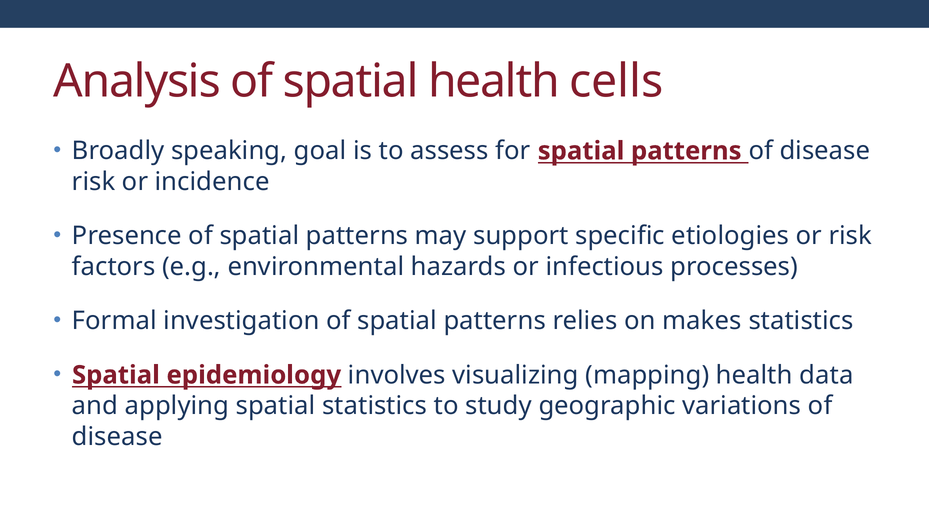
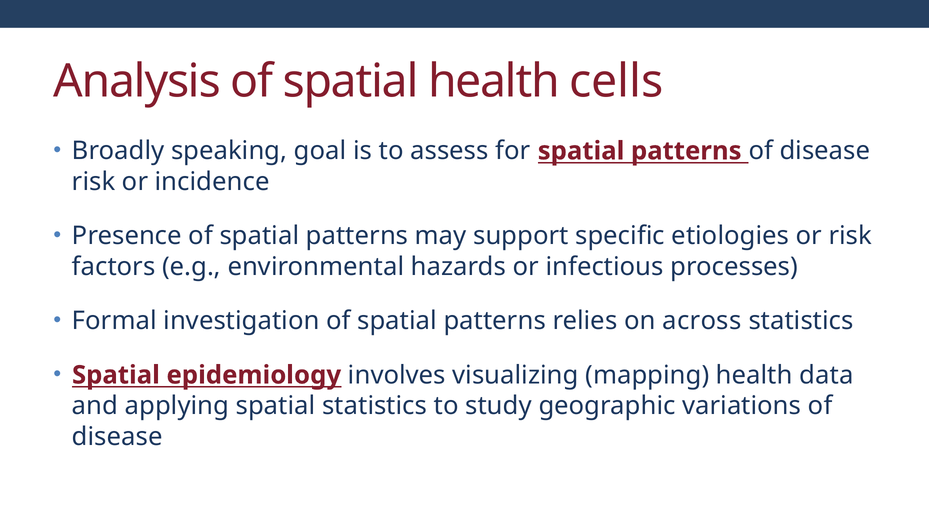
makes: makes -> across (702, 321)
